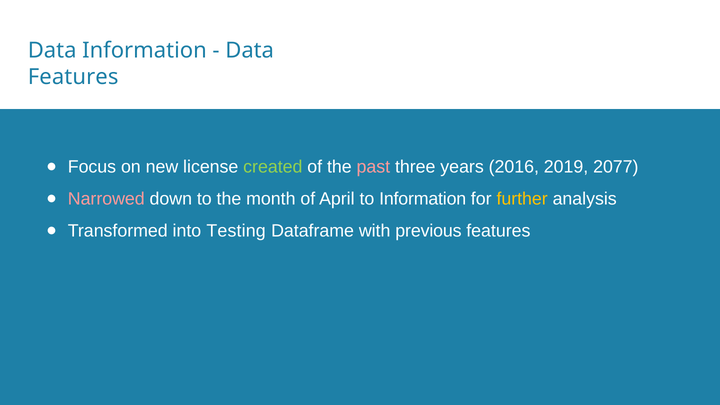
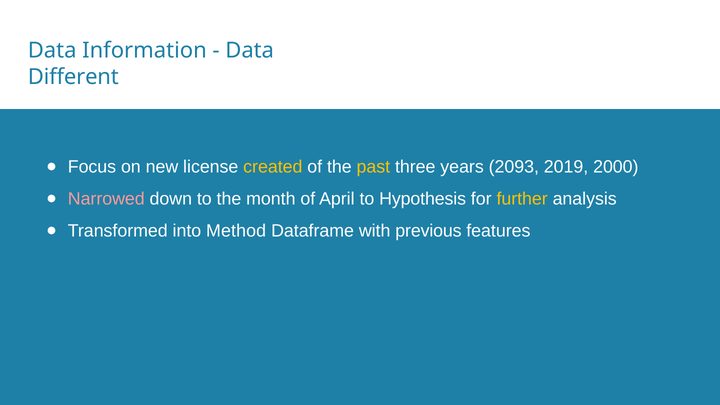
Features: Features -> Different (73, 77)
created colour: light green -> yellow (273, 167)
past colour: pink -> yellow (373, 167)
2016: 2016 -> 2093 (514, 167)
2077: 2077 -> 2000 (616, 167)
to Information: Information -> Hypothesis (423, 199)
Testing: Testing -> Method (236, 231)
